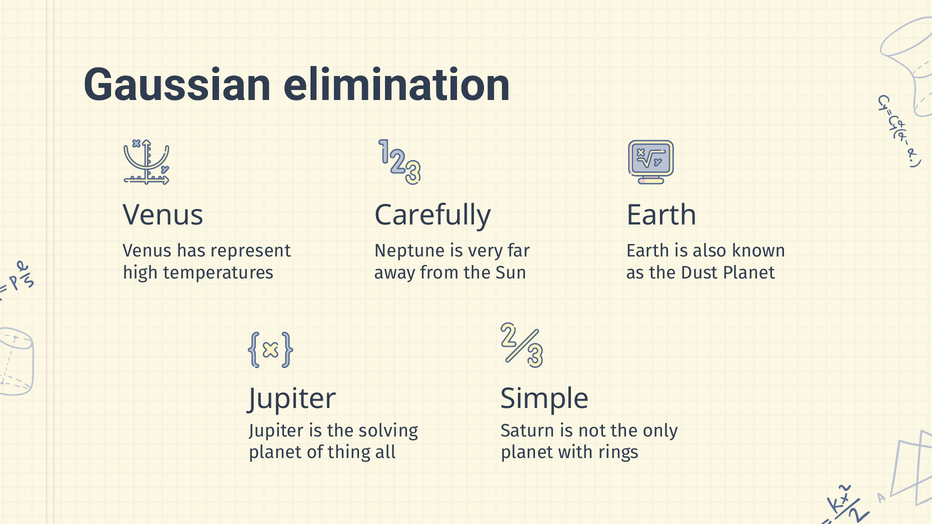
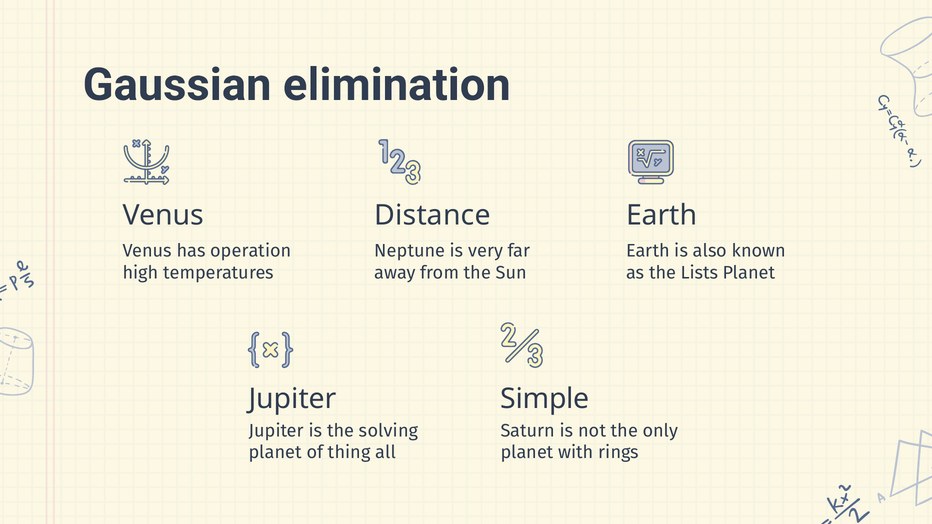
Carefully: Carefully -> Distance (432, 215)
represent: represent -> operation (251, 251)
Dust: Dust -> Lists (699, 273)
